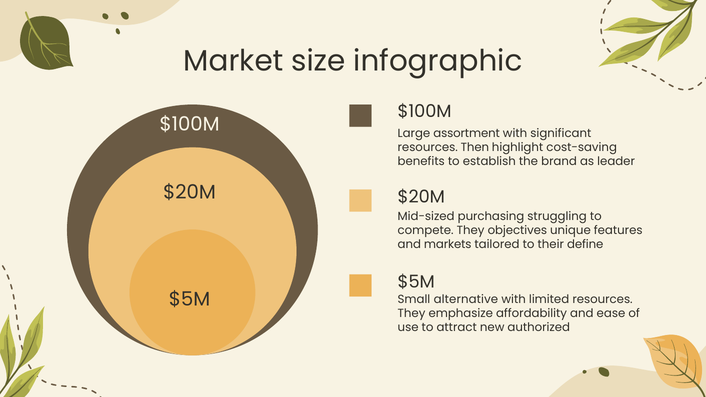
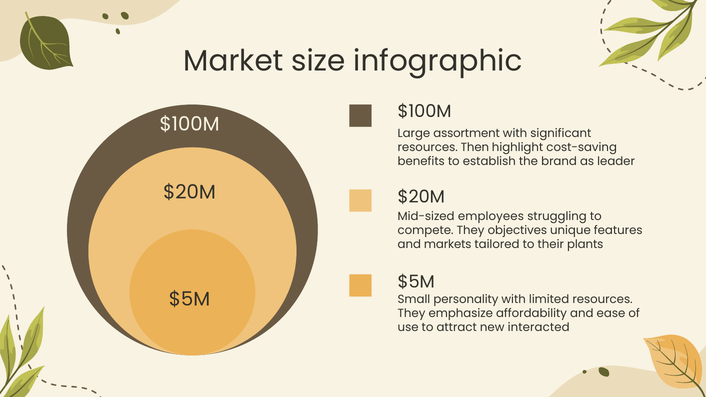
purchasing: purchasing -> employees (491, 216)
define: define -> plants (585, 245)
alternative: alternative -> personality (466, 299)
authorized: authorized -> interacted (539, 328)
